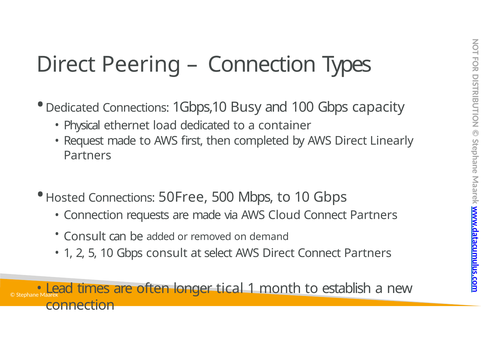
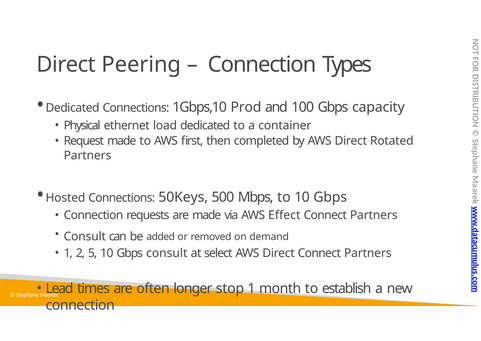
Busy: Busy -> Prod (246, 107)
Linearly: Linearly -> Rotated (392, 141)
50Free: 50Free -> 50Keys (183, 197)
Cloud: Cloud -> Effect (284, 215)
tical: tical -> stop (230, 288)
